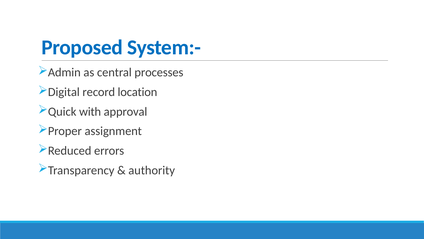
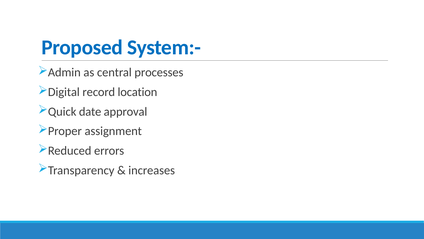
with: with -> date (90, 111)
authority: authority -> increases (152, 170)
